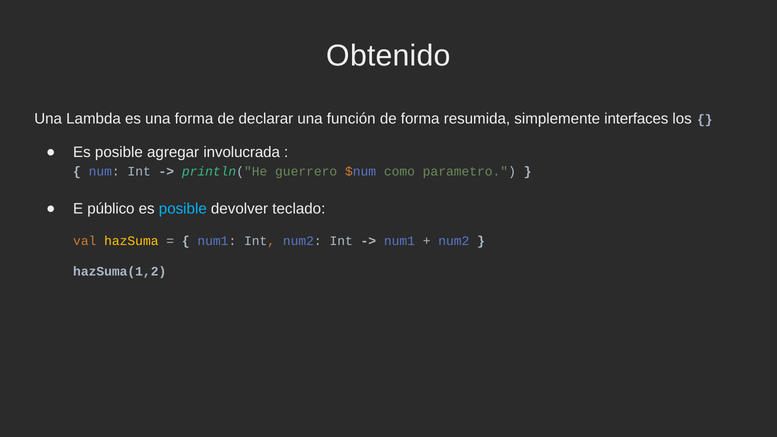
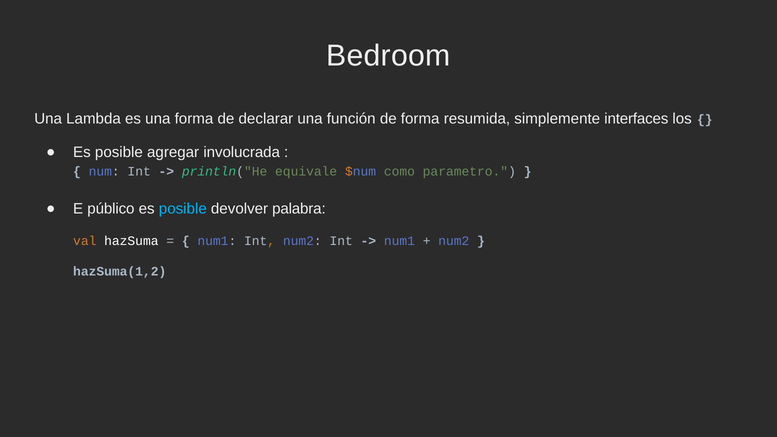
Obtenido: Obtenido -> Bedroom (388, 56)
guerrero: guerrero -> equivale (306, 171)
teclado: teclado -> palabra (299, 209)
hazSuma colour: yellow -> white (131, 241)
